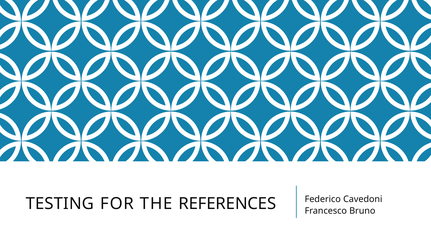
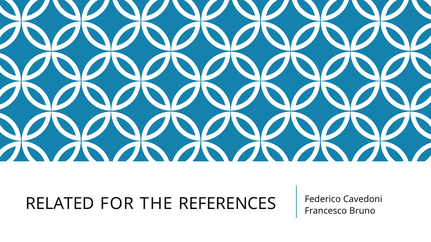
TESTING: TESTING -> RELATED (60, 204)
